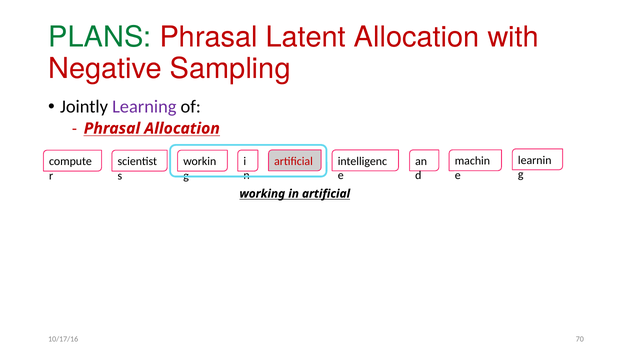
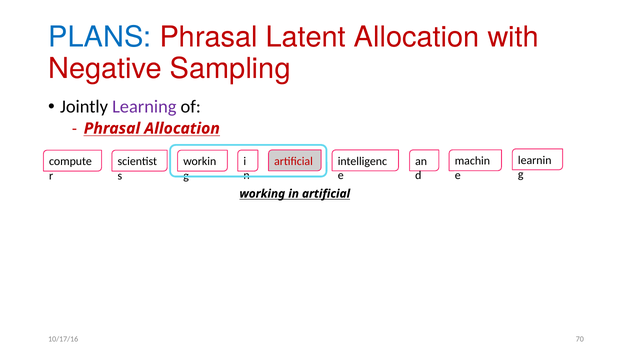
PLANS colour: green -> blue (100, 37)
